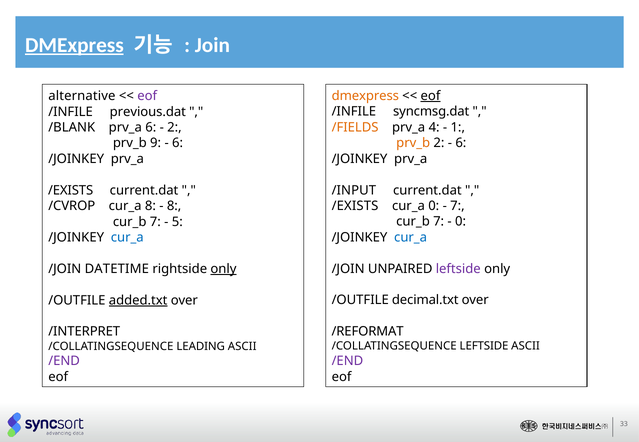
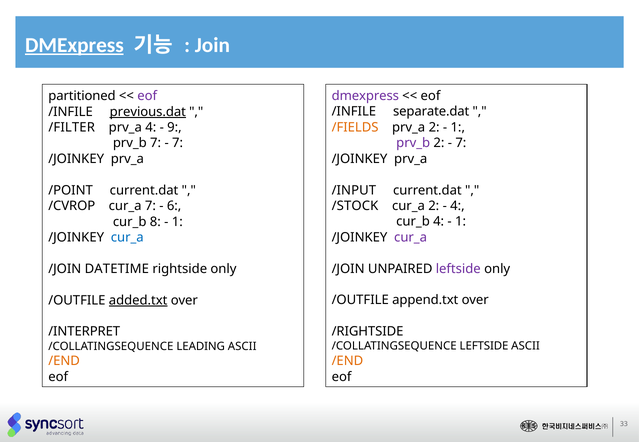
dmexpress colour: orange -> purple (365, 96)
eof underline: present -> none (430, 96)
alternative: alternative -> partitioned (82, 96)
syncmsg.dat: syncmsg.dat -> separate.dat (431, 112)
previous.dat underline: none -> present (148, 112)
prv_a 4: 4 -> 2 (434, 127)
/BLANK: /BLANK -> /FILTER (72, 128)
prv_a 6: 6 -> 4 (151, 128)
2: 2 -> 9 (174, 128)
prv_b colour: orange -> purple (413, 143)
6: 6 -> 7 (461, 143)
prv_b 9: 9 -> 7 (156, 143)
6: 6 -> 7 (178, 143)
/EXISTS: /EXISTS -> /POINT (71, 190)
/EXISTS: /EXISTS -> /STOCK (355, 206)
cur_a 0: 0 -> 2 (434, 206)
7: 7 -> 4 (457, 206)
cur_a 8: 8 -> 7 (150, 206)
8: 8 -> 6 (174, 206)
7: 7 -> 4 (439, 222)
0: 0 -> 1 (461, 222)
7: 7 -> 8 (155, 222)
5: 5 -> 1 (177, 222)
cur_a colour: blue -> purple (411, 238)
only underline: present -> none (223, 269)
decimal.txt: decimal.txt -> append.txt (425, 300)
/REFORMAT: /REFORMAT -> /RIGHTSIDE (368, 332)
/END colour: purple -> orange (347, 361)
/END colour: purple -> orange (64, 361)
